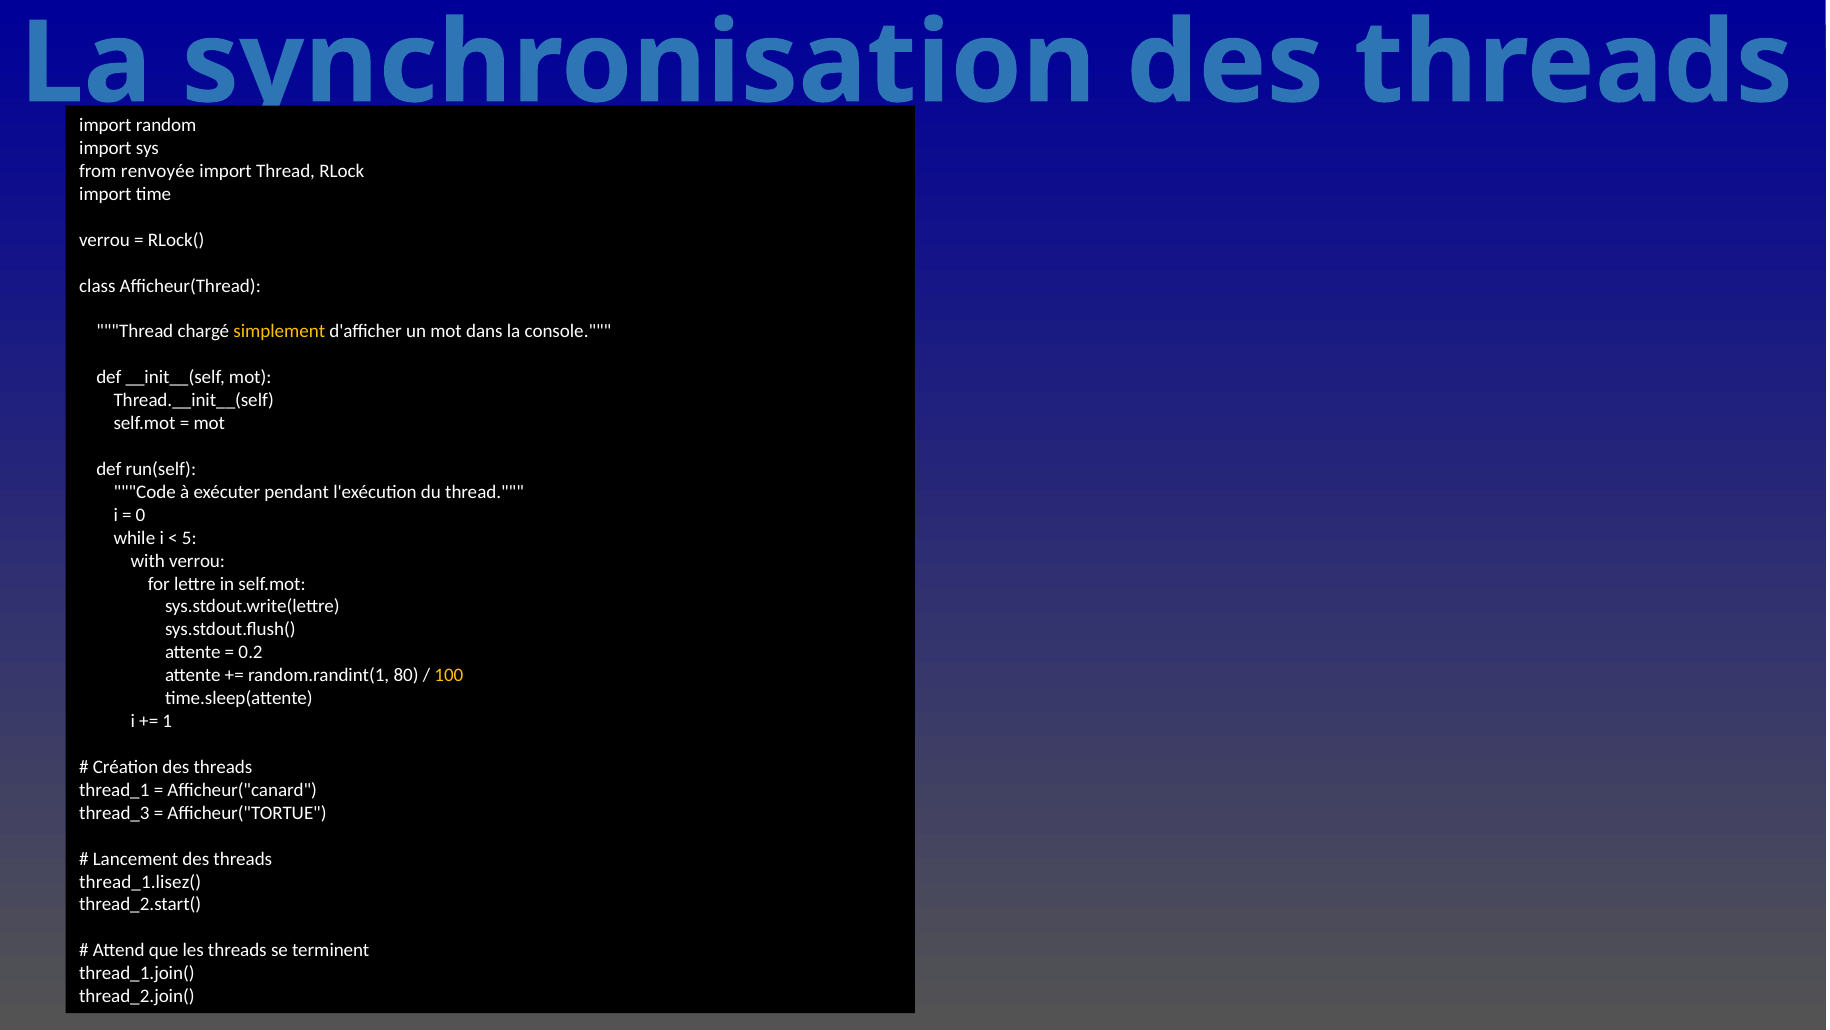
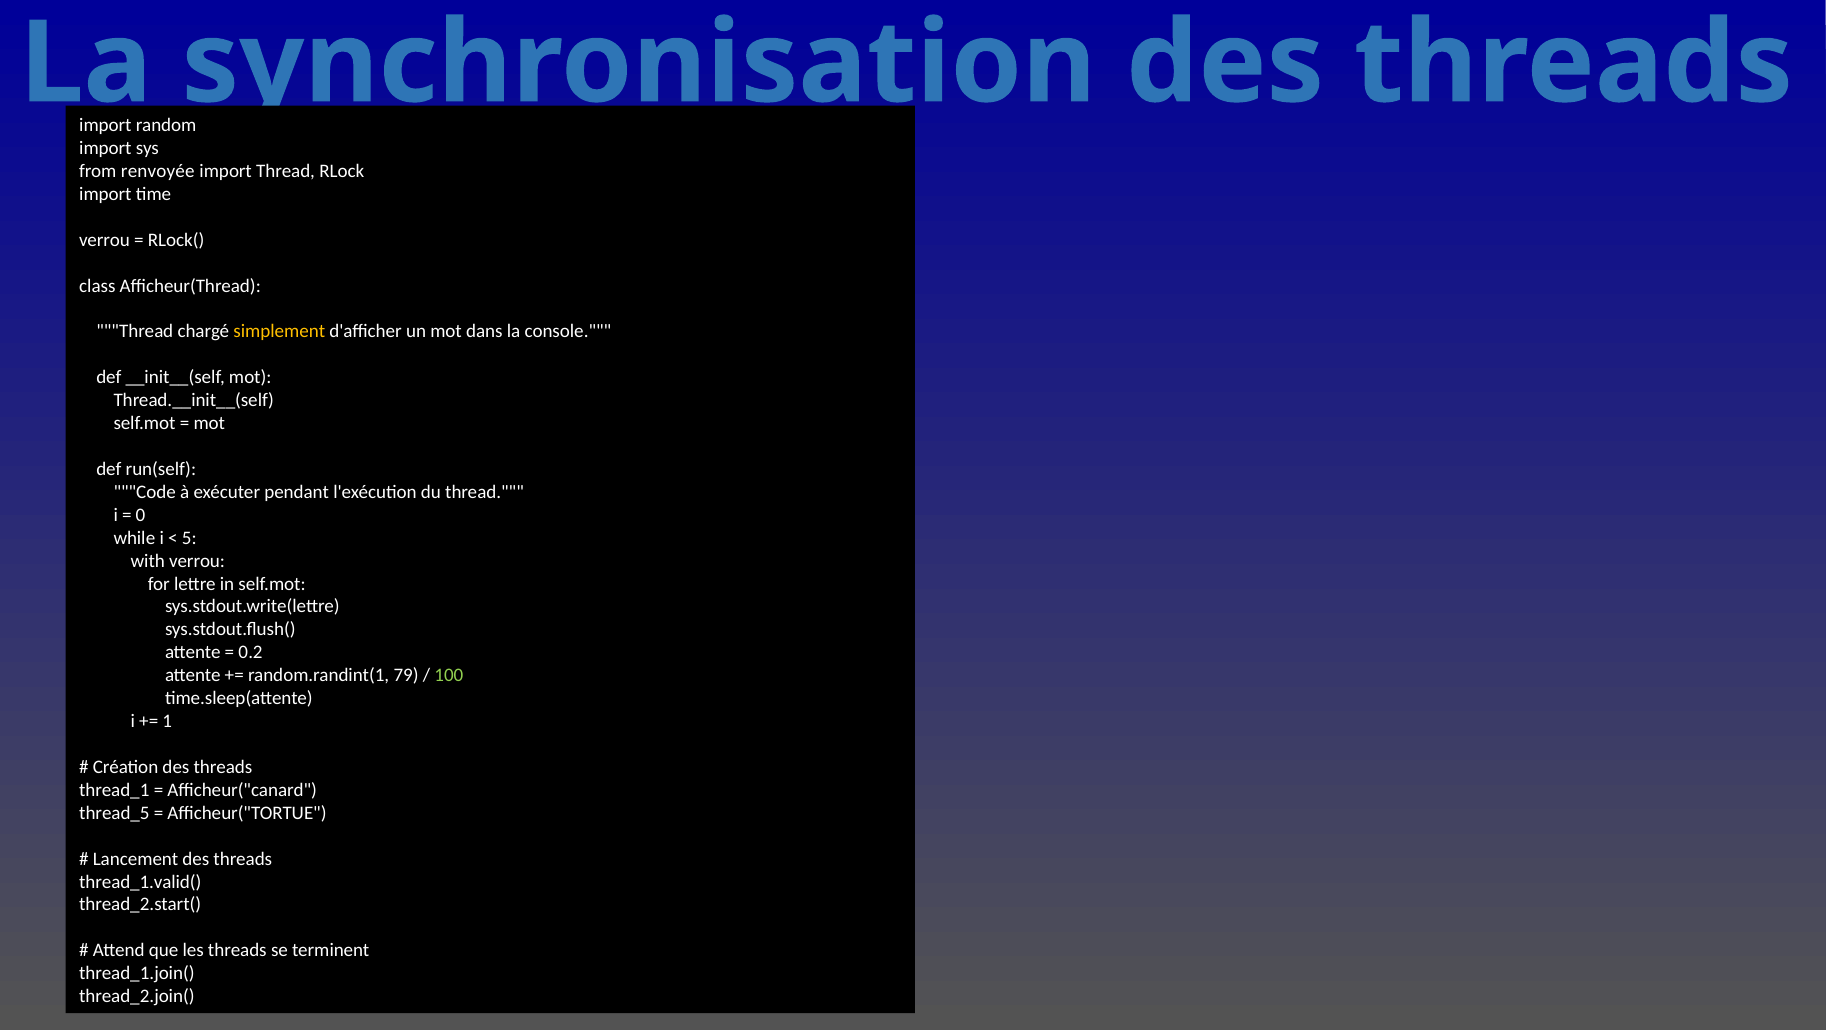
80: 80 -> 79 (406, 675)
100 colour: yellow -> light green (449, 675)
thread_3: thread_3 -> thread_5 (114, 812)
thread_1.lisez(: thread_1.lisez( -> thread_1.valid( (140, 881)
